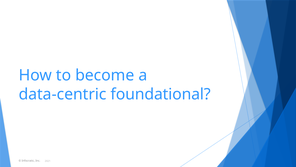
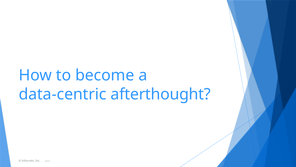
foundational: foundational -> afterthought (161, 94)
